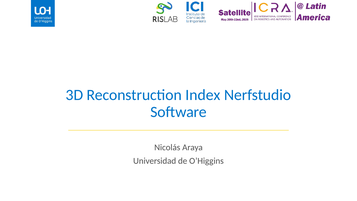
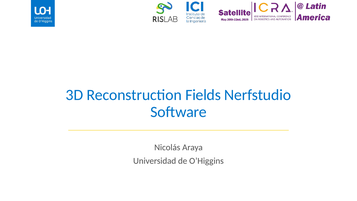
Index: Index -> Fields (203, 95)
